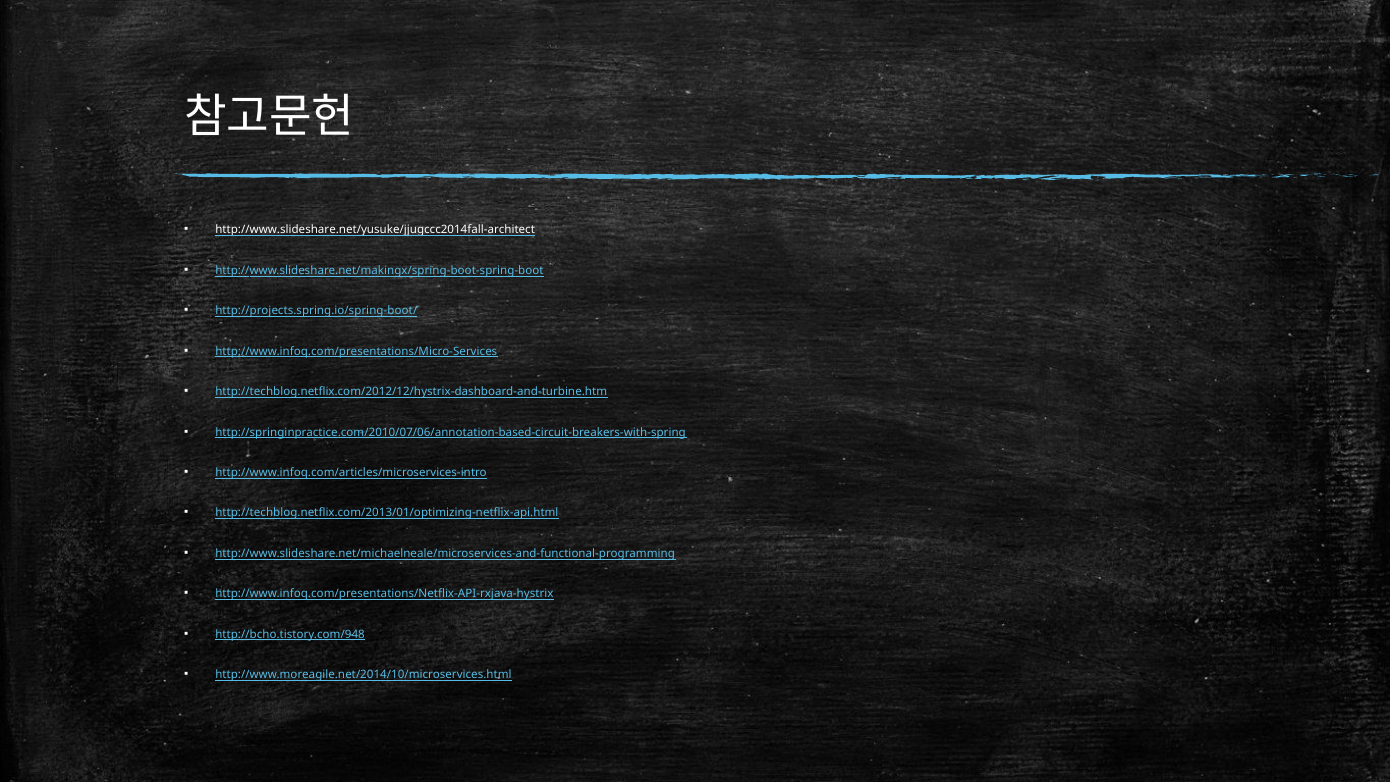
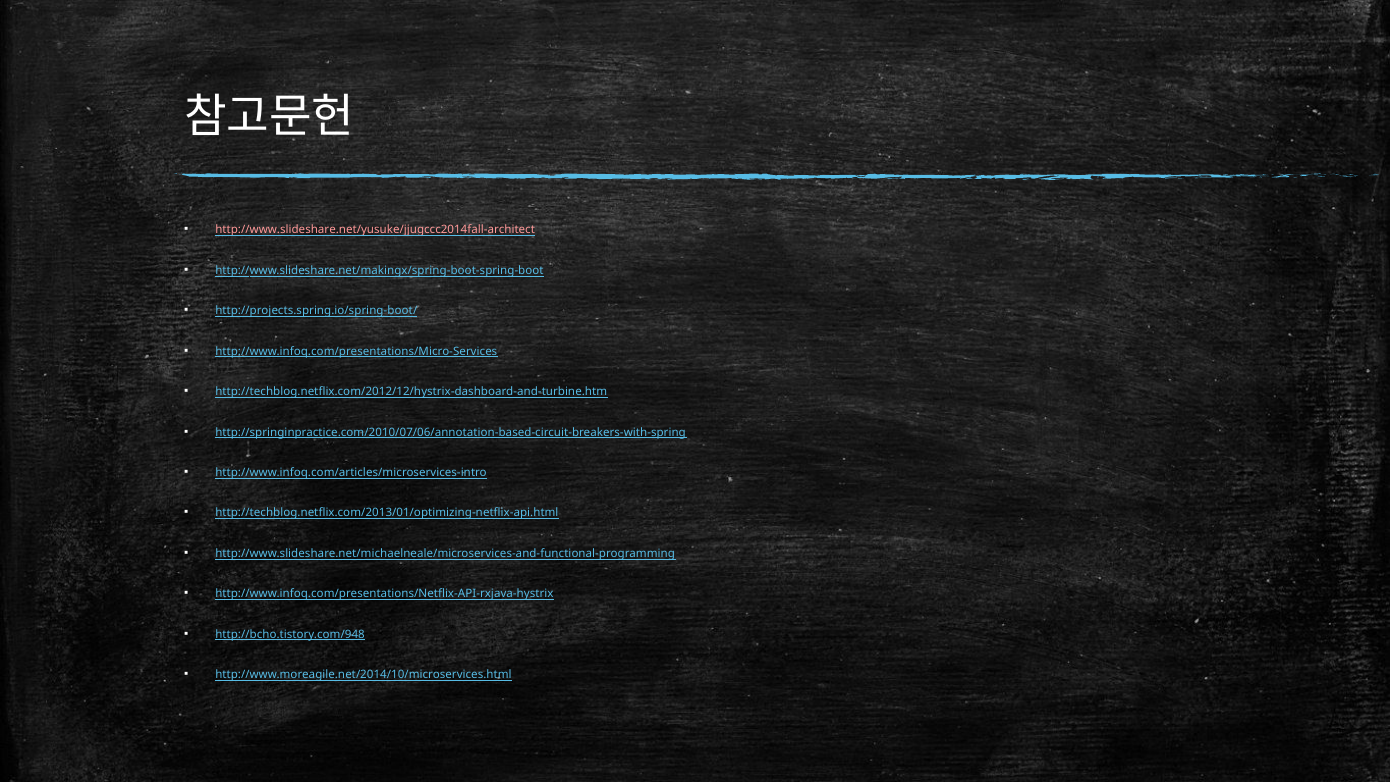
http://www.slideshare.net/yusuke/jjugccc2014fall-architect colour: white -> pink (375, 230)
